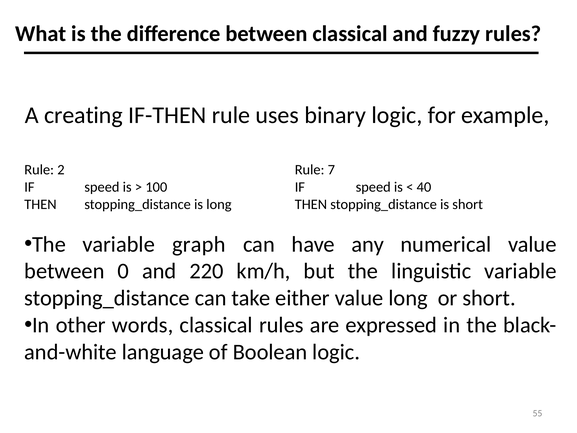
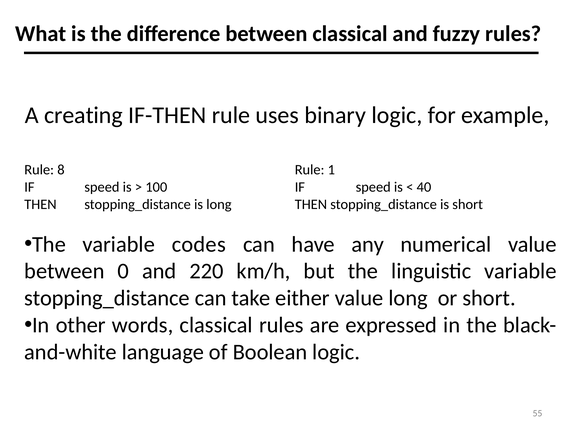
2: 2 -> 8 (61, 170)
7: 7 -> 1 (331, 170)
graph: graph -> codes (199, 244)
